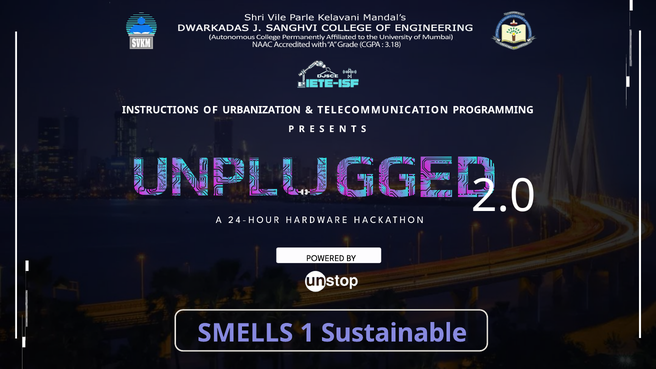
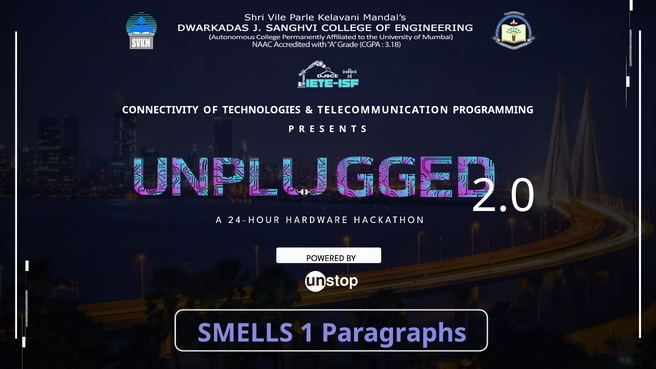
INSTRUCTIONS: INSTRUCTIONS -> CONNECTIVITY (160, 110)
URBANIZATION: URBANIZATION -> TECHNOLOGIES (261, 110)
Sustainable: Sustainable -> Paragraphs (394, 333)
